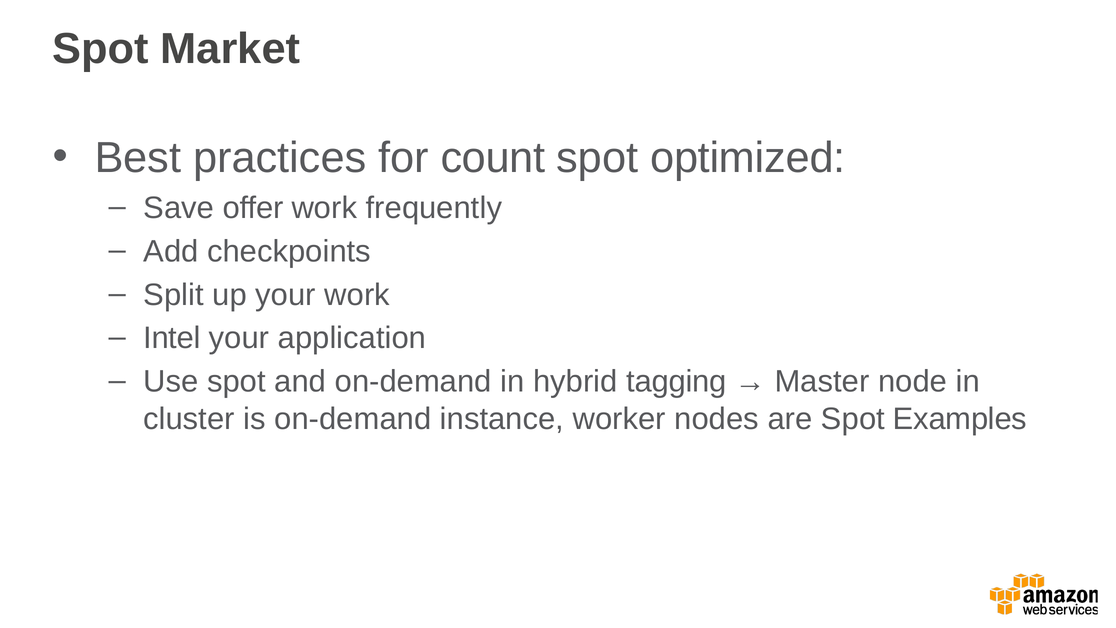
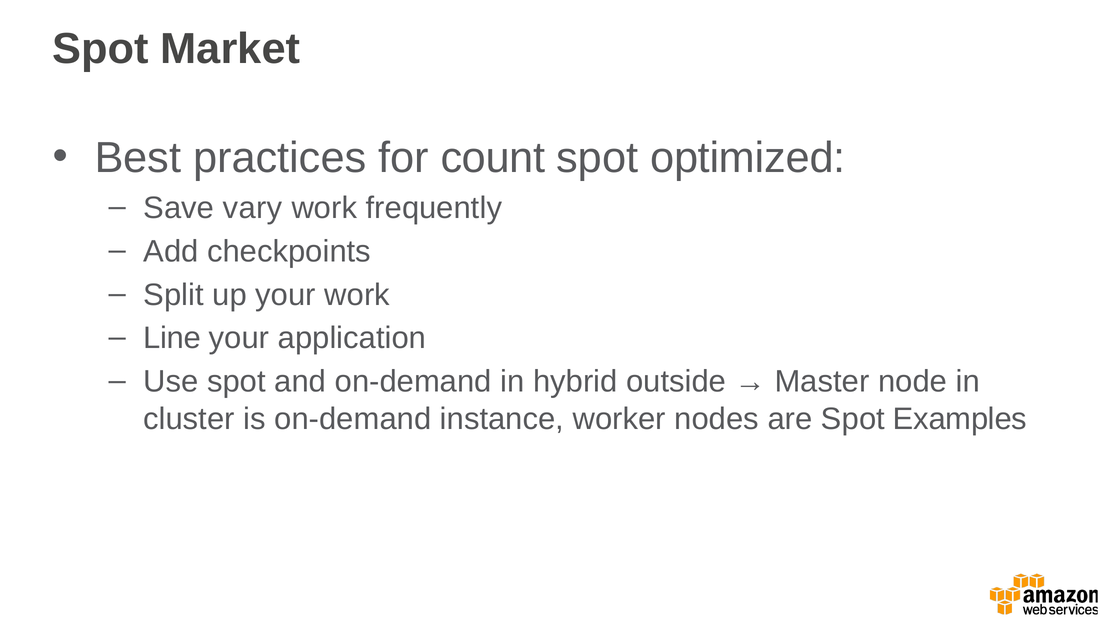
offer: offer -> vary (253, 208)
Intel: Intel -> Line (172, 338)
tagging: tagging -> outside (676, 382)
